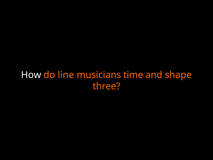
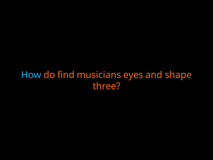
How colour: white -> light blue (31, 75)
line: line -> find (66, 75)
time: time -> eyes (133, 75)
